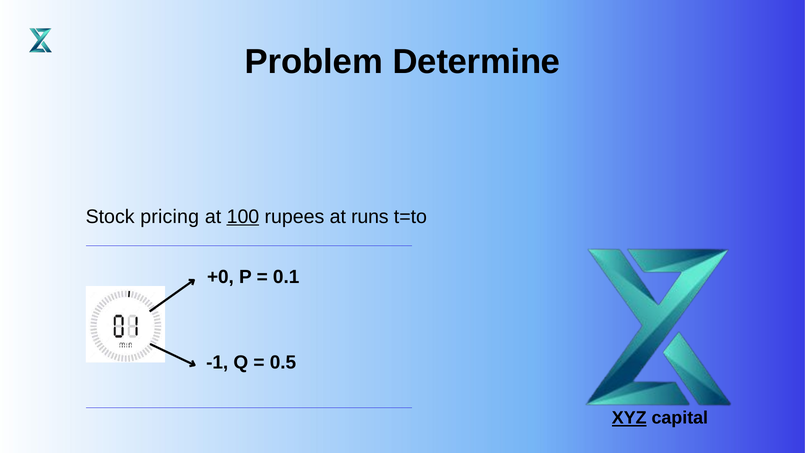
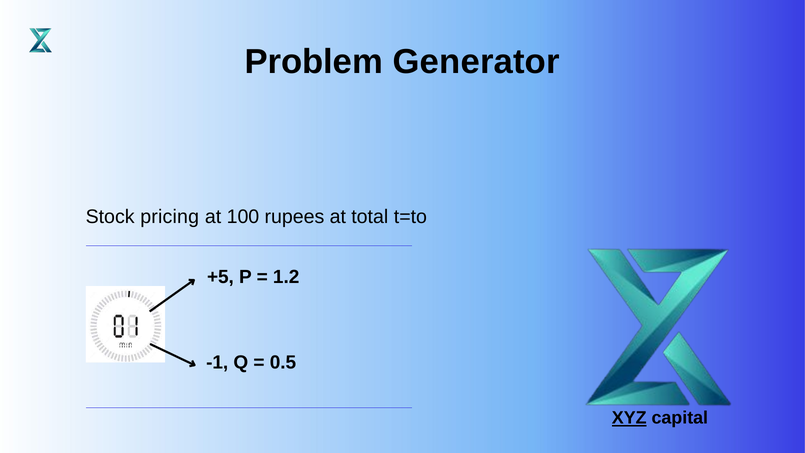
Determine: Determine -> Generator (476, 62)
100 underline: present -> none (243, 217)
runs: runs -> total (370, 217)
+0: +0 -> +5 (220, 277)
0.1: 0.1 -> 1.2 (286, 277)
